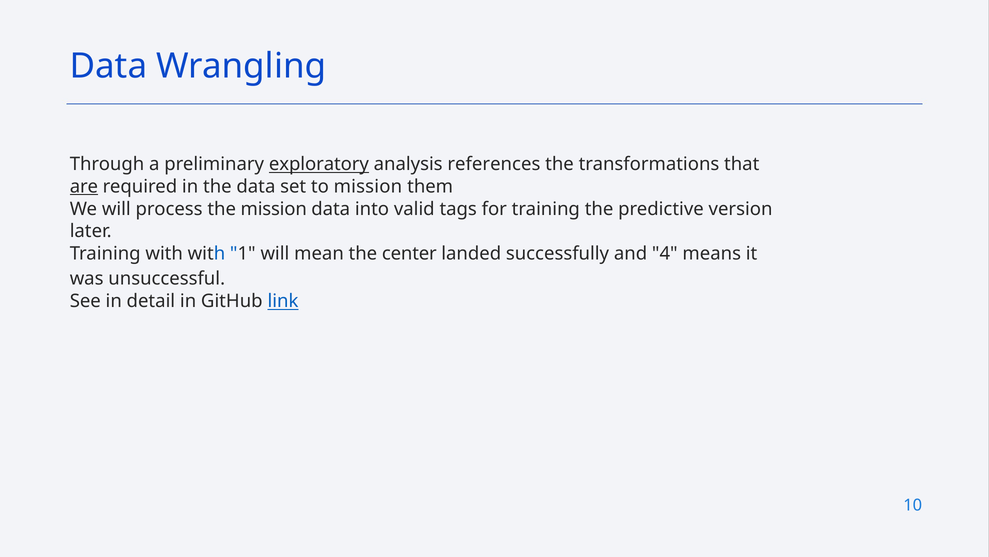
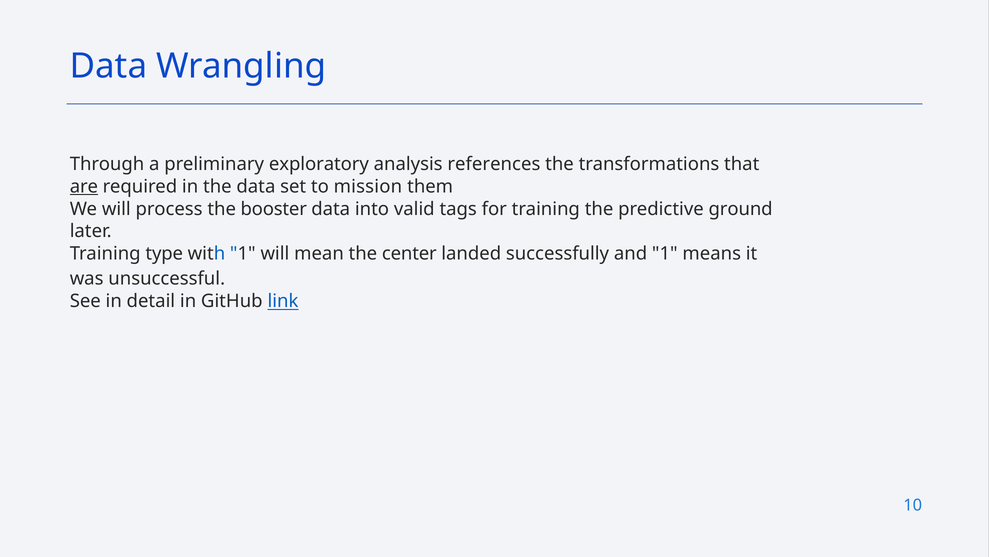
exploratory underline: present -> none (319, 164)
the mission: mission -> booster (274, 209)
version: version -> ground (741, 209)
Training with: with -> type (164, 253)
and 4: 4 -> 1 (665, 253)
